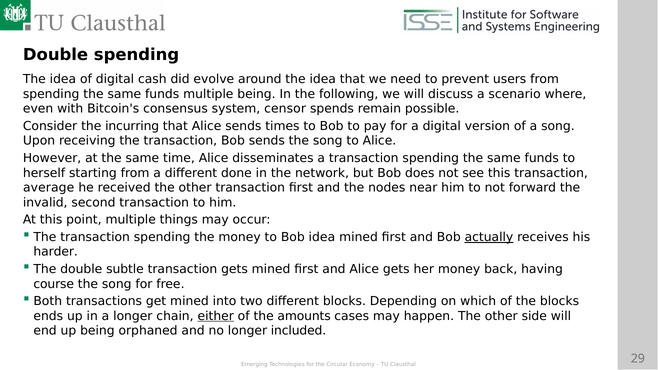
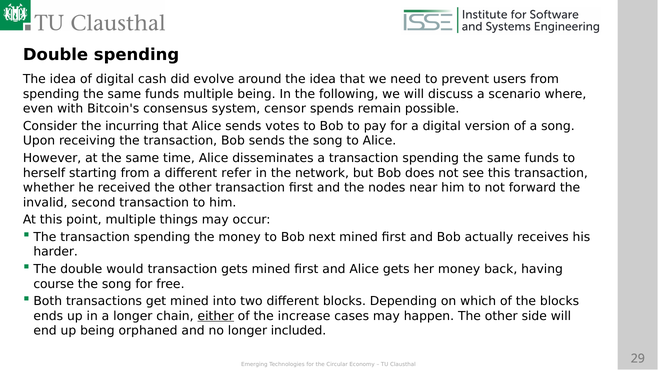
times: times -> votes (282, 126)
done: done -> refer (236, 173)
average: average -> whether (49, 188)
Bob idea: idea -> next (322, 237)
actually underline: present -> none (489, 237)
subtle: subtle -> would (125, 269)
amounts: amounts -> increase (304, 316)
